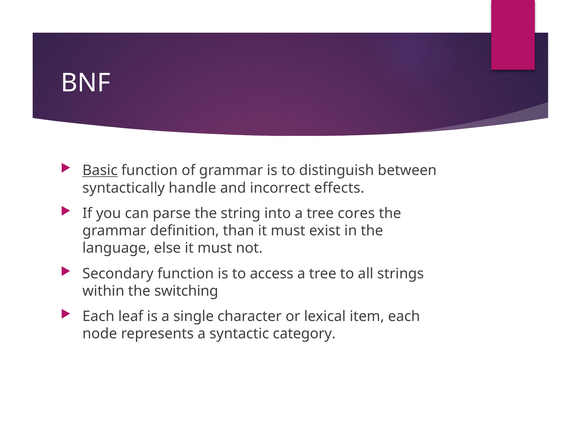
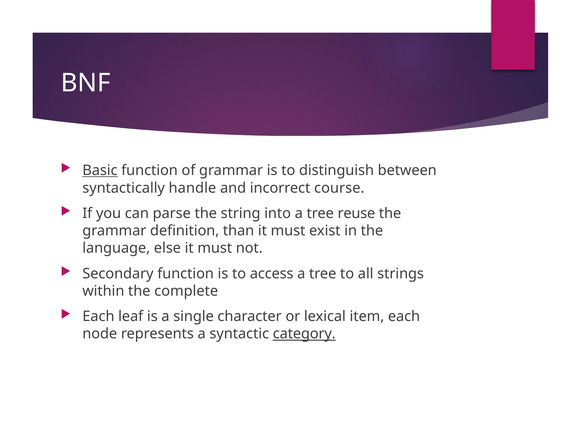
effects: effects -> course (339, 188)
cores: cores -> reuse (356, 213)
switching: switching -> complete (186, 291)
category underline: none -> present (304, 334)
